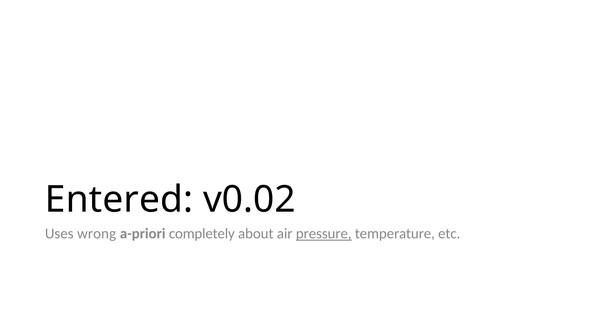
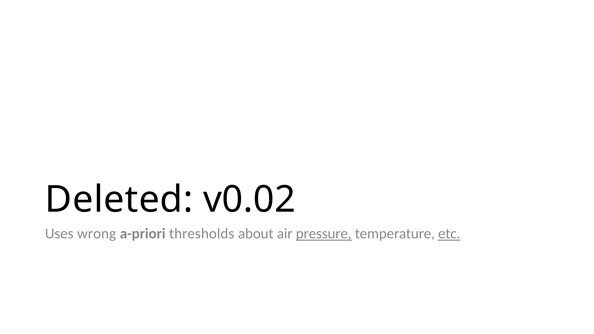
Entered: Entered -> Deleted (119, 200)
completely: completely -> thresholds (202, 234)
etc underline: none -> present (449, 234)
